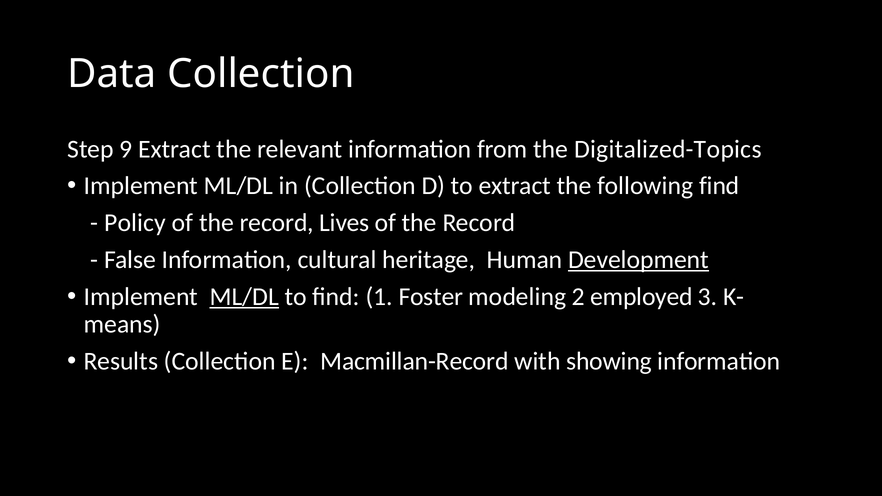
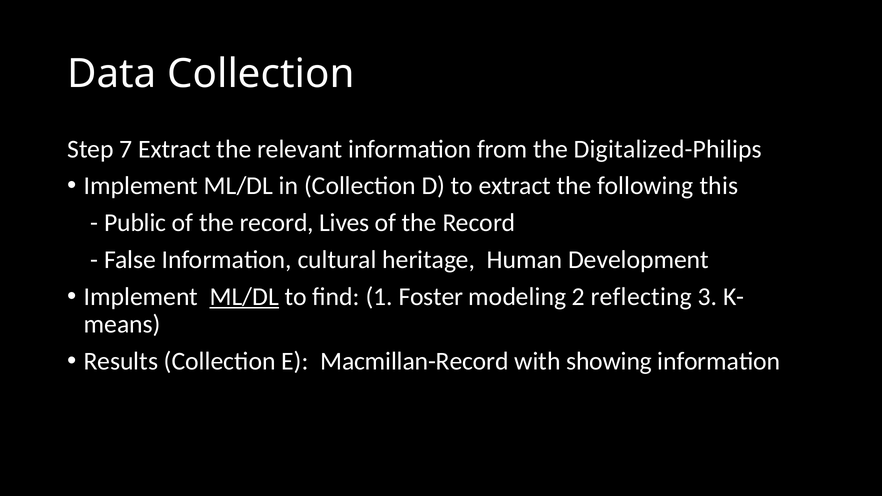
9: 9 -> 7 (126, 149)
Digitalized-Topics: Digitalized-Topics -> Digitalized-Philips (668, 149)
following find: find -> this (719, 186)
Policy: Policy -> Public (135, 223)
Development underline: present -> none (639, 260)
employed: employed -> reflecting (641, 297)
